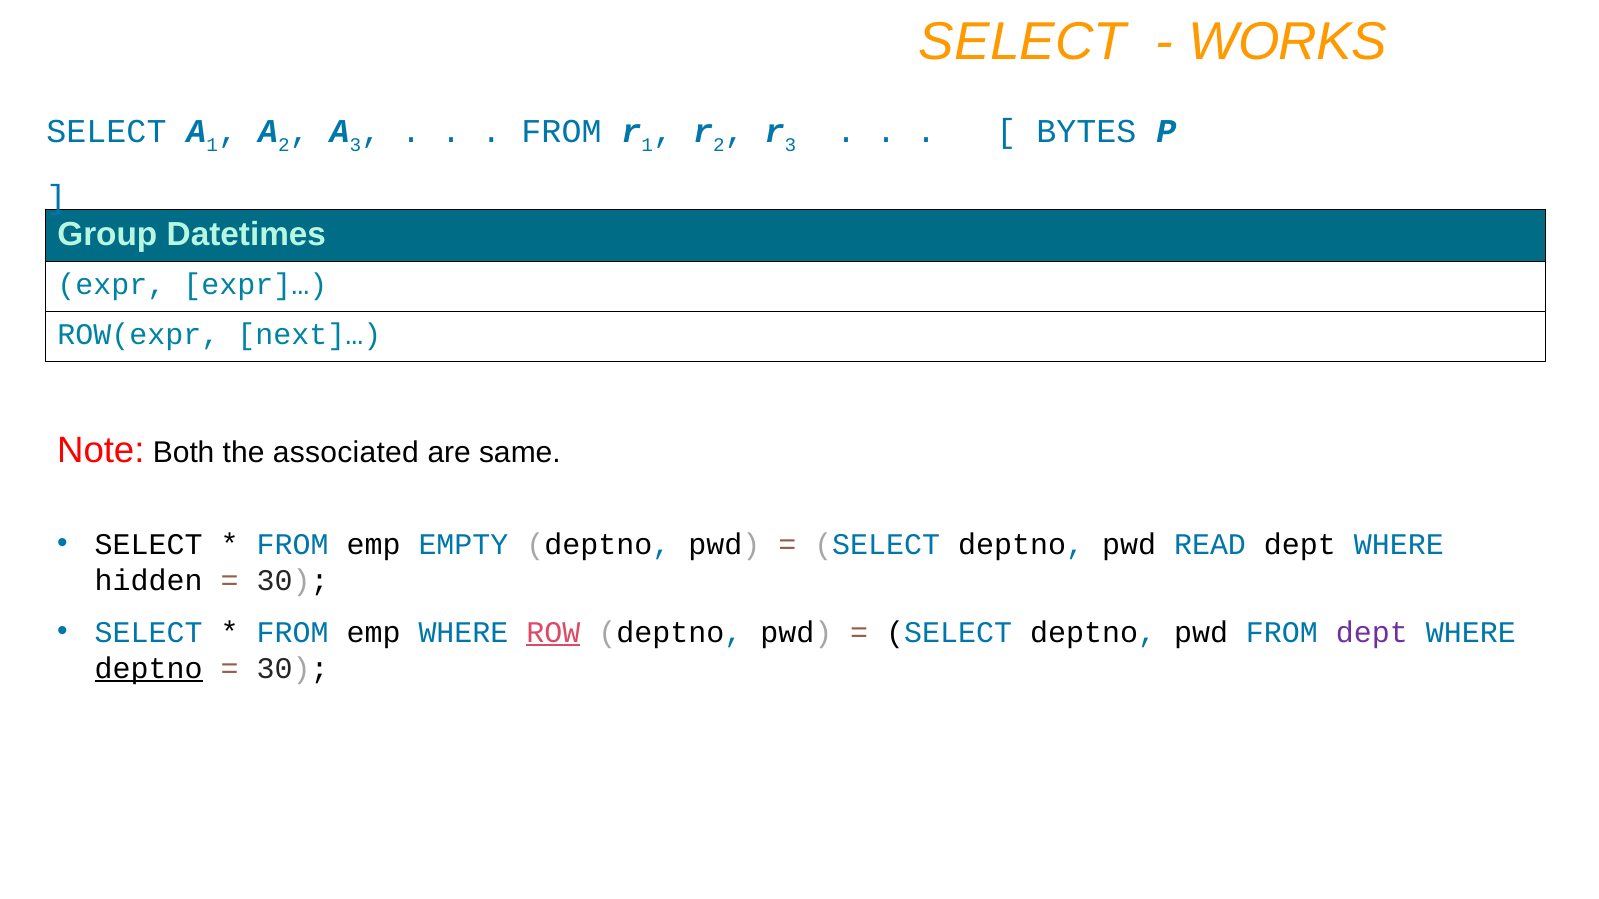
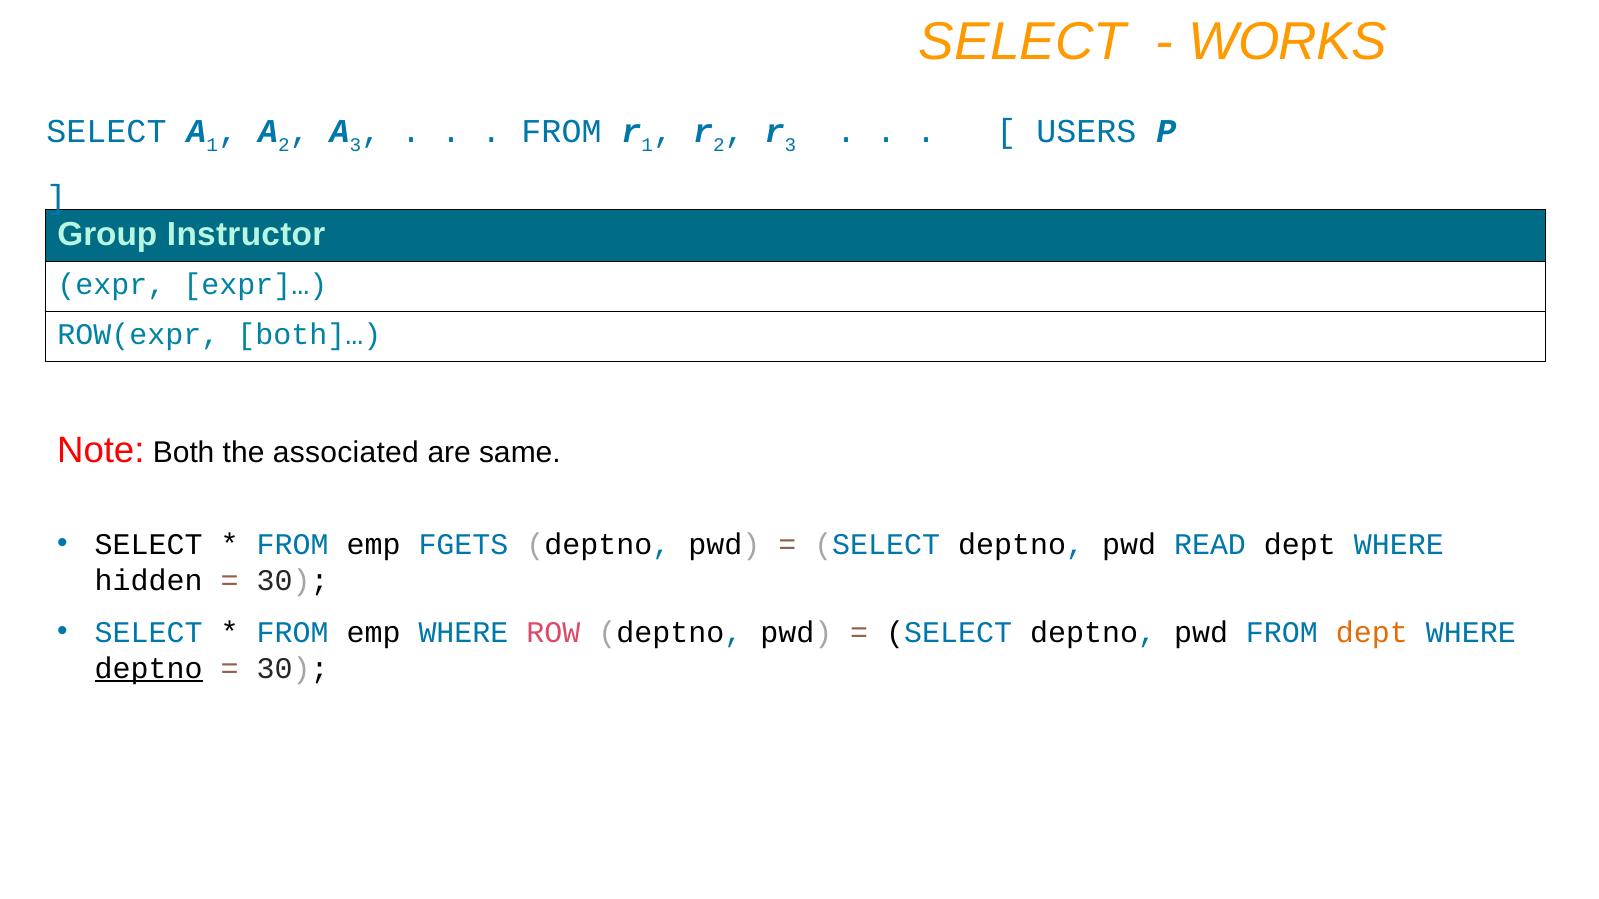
BYTES: BYTES -> USERS (1086, 132)
Datetimes: Datetimes -> Instructor (246, 235)
next]…: next]… -> both]… (309, 334)
EMPTY: EMPTY -> FGETS (463, 545)
ROW underline: present -> none (553, 633)
dept colour: purple -> orange (1372, 633)
